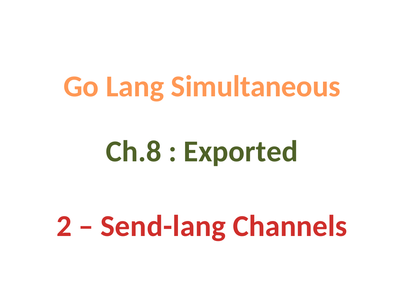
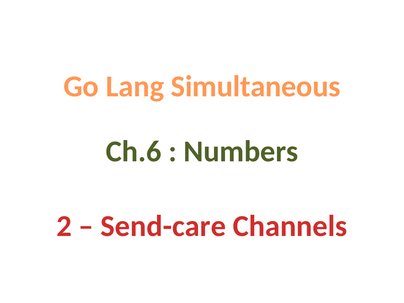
Ch.8: Ch.8 -> Ch.6 (134, 151)
Exported: Exported -> Numbers (241, 151)
Send-lang: Send-lang -> Send-care (163, 226)
